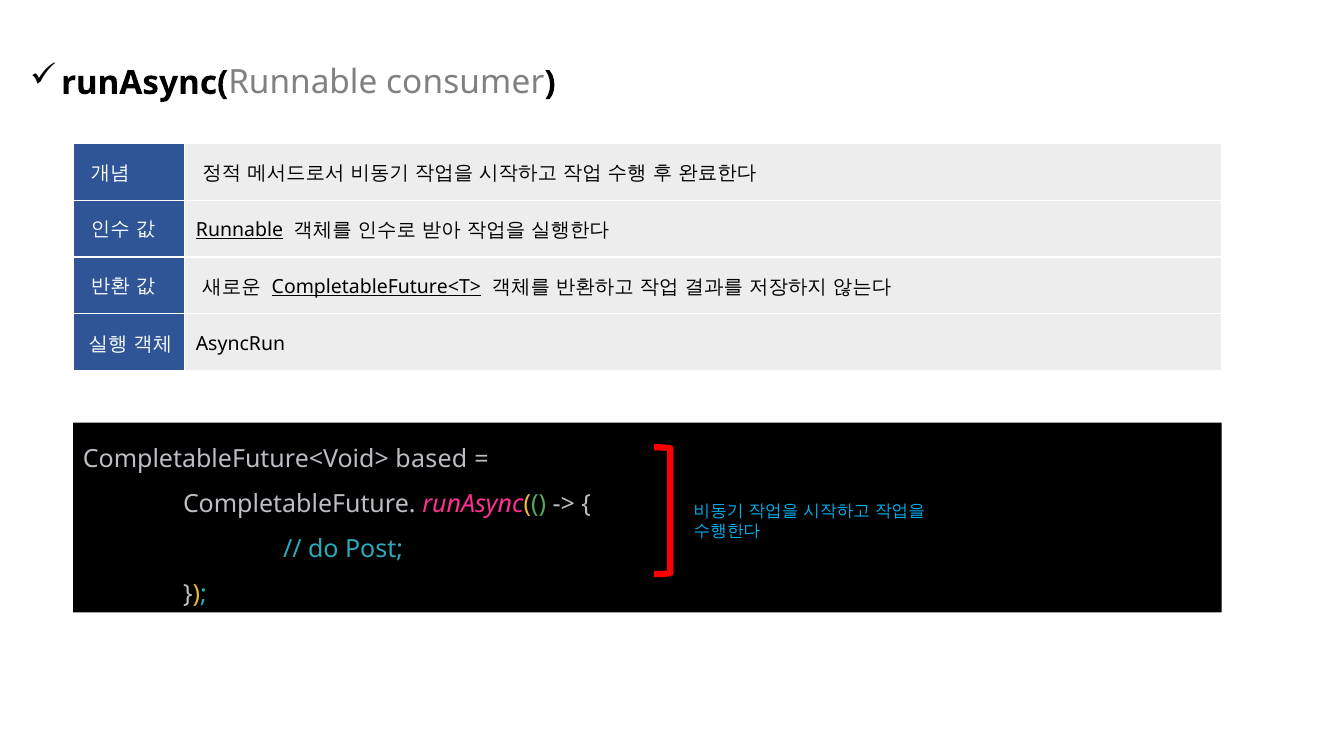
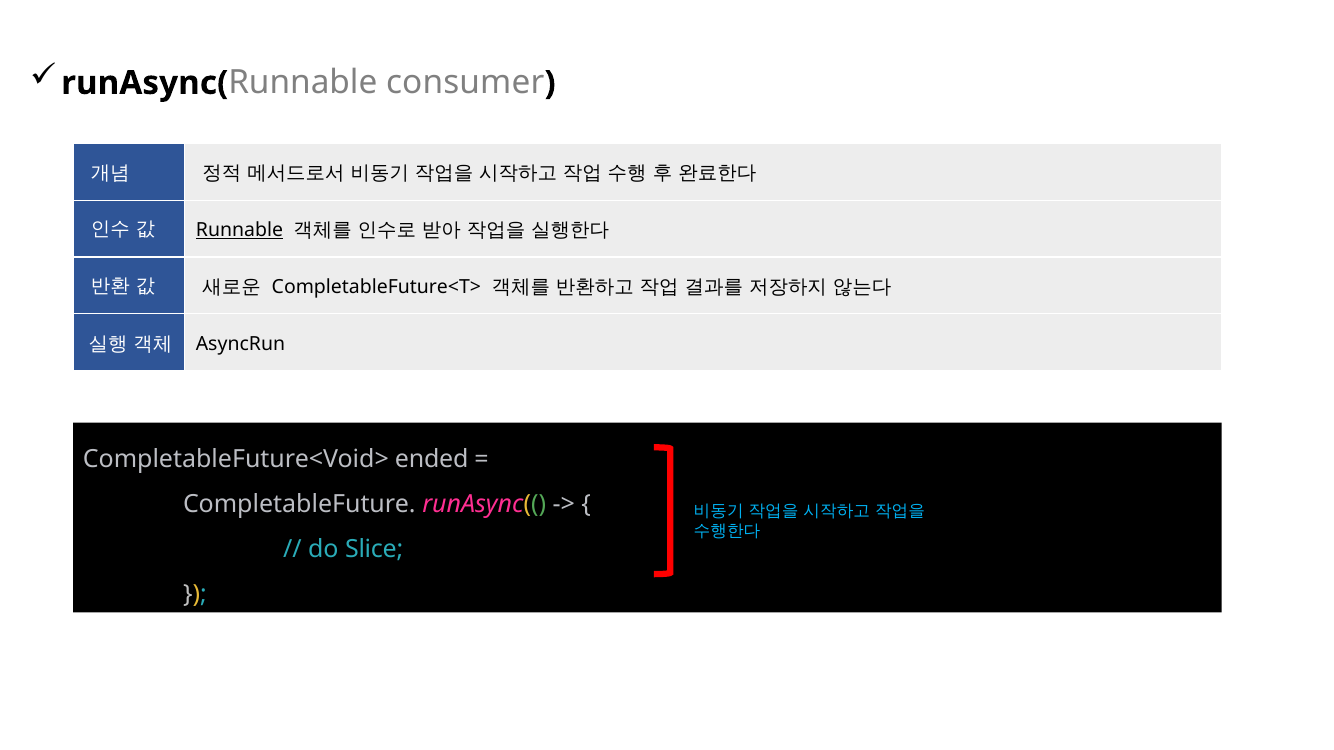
CompletableFuture<T> underline: present -> none (376, 287)
based: based -> ended (432, 460)
Post: Post -> Slice (374, 550)
